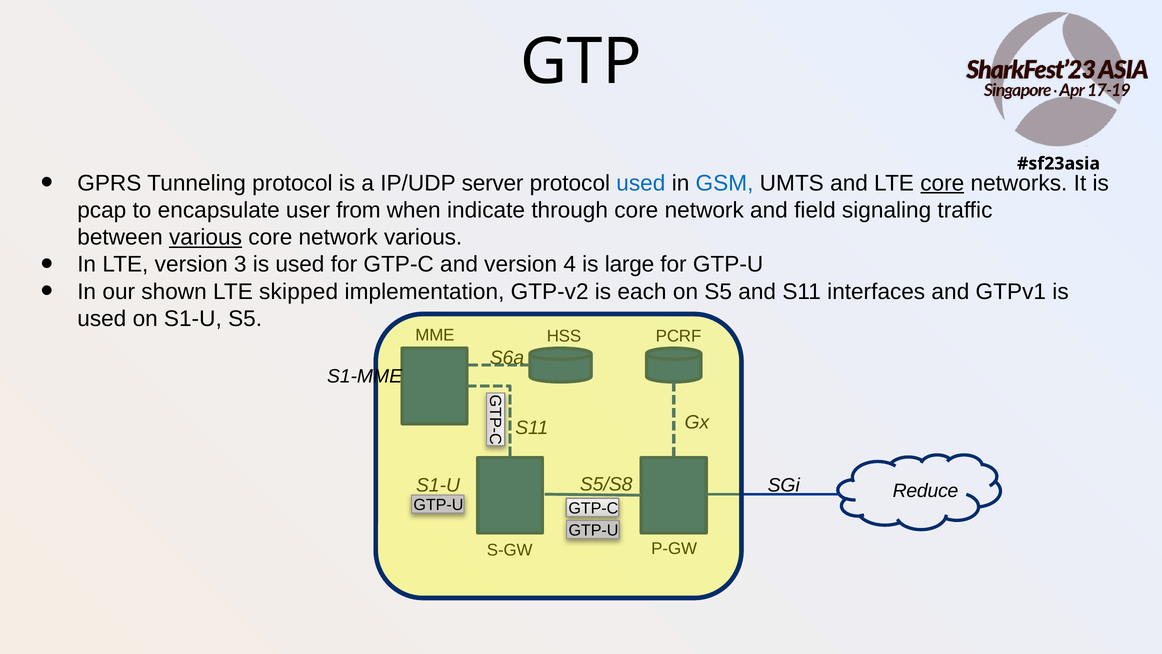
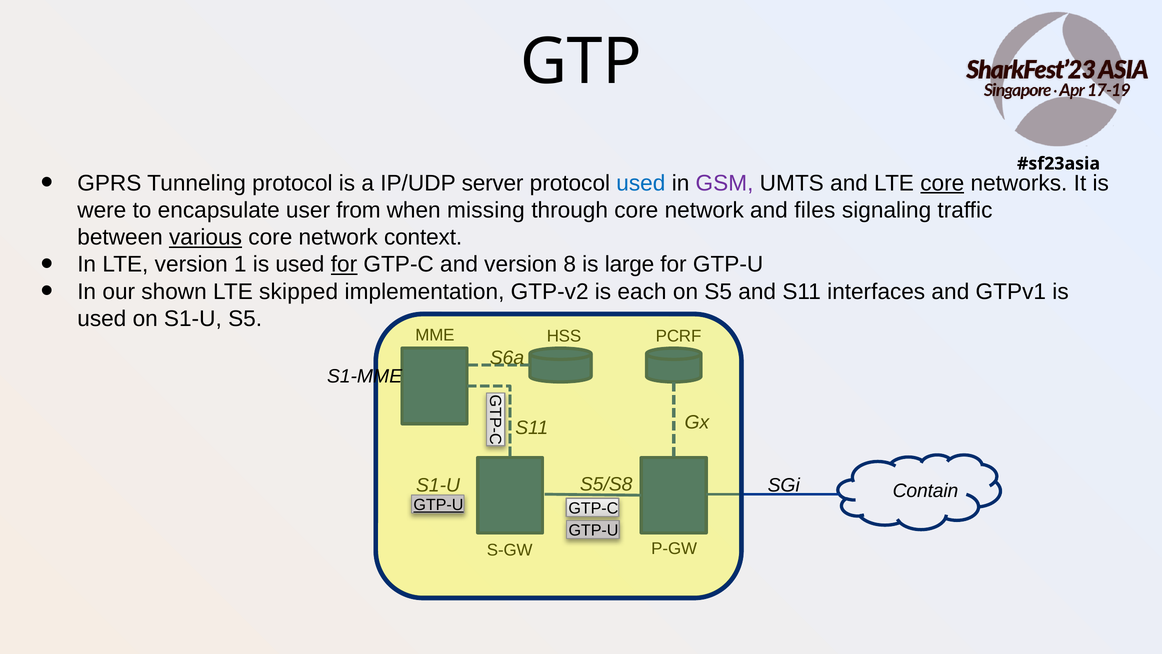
GSM colour: blue -> purple (724, 183)
pcap: pcap -> were (102, 210)
indicate: indicate -> missing (486, 210)
field: field -> files (815, 210)
network various: various -> context (423, 237)
3: 3 -> 1 (240, 264)
for underline: none -> present (344, 264)
4: 4 -> 8 (570, 264)
Reduce: Reduce -> Contain (926, 491)
GTP-U underline: none -> present (438, 505)
